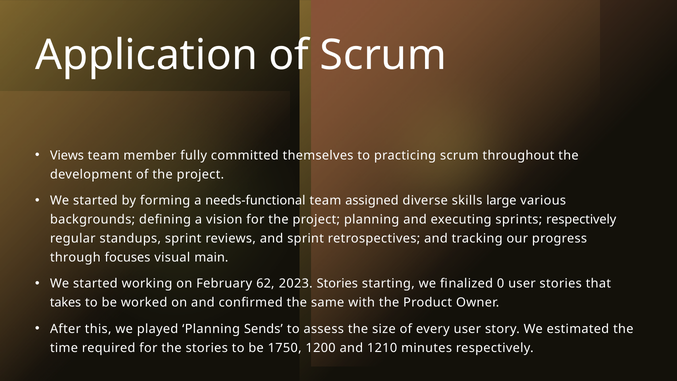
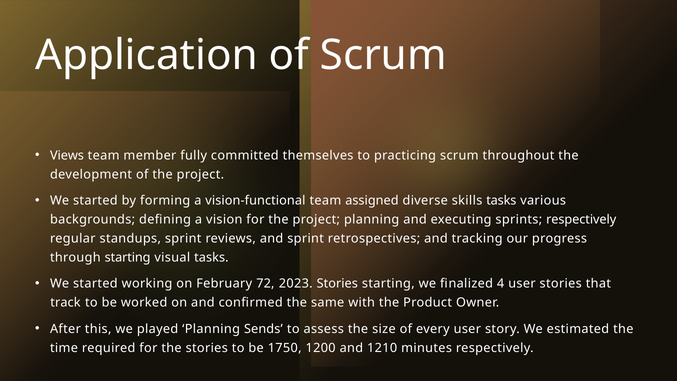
needs-functional: needs-functional -> vision-functional (255, 200)
skills large: large -> tasks (501, 200)
through focuses: focuses -> starting (128, 257)
visual main: main -> tasks (211, 257)
62: 62 -> 72 (265, 284)
0: 0 -> 4 (501, 284)
takes: takes -> track (65, 303)
